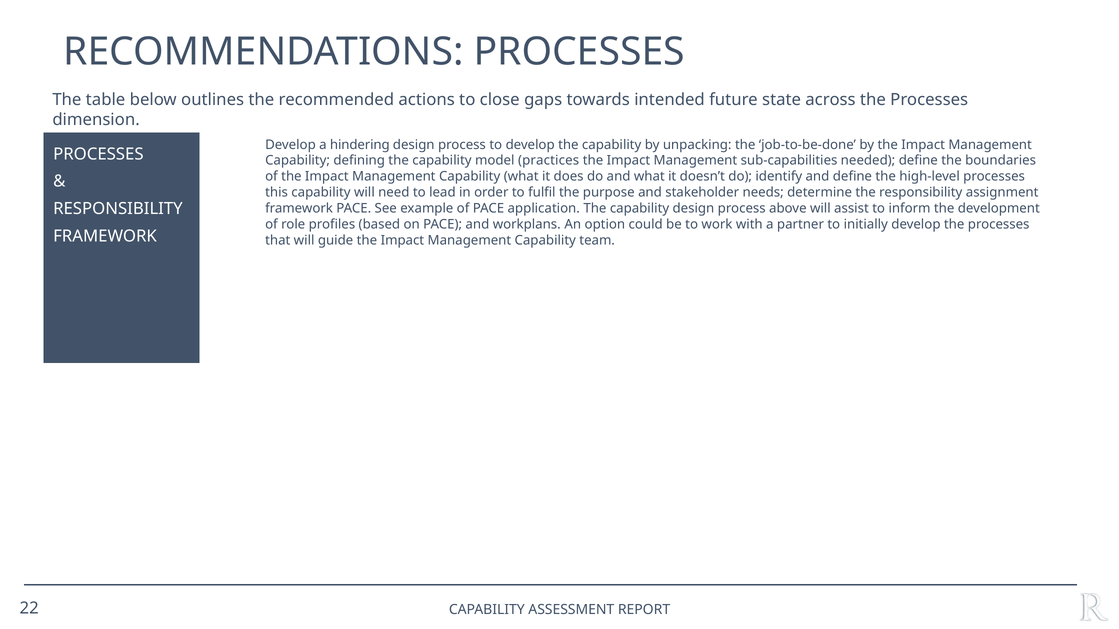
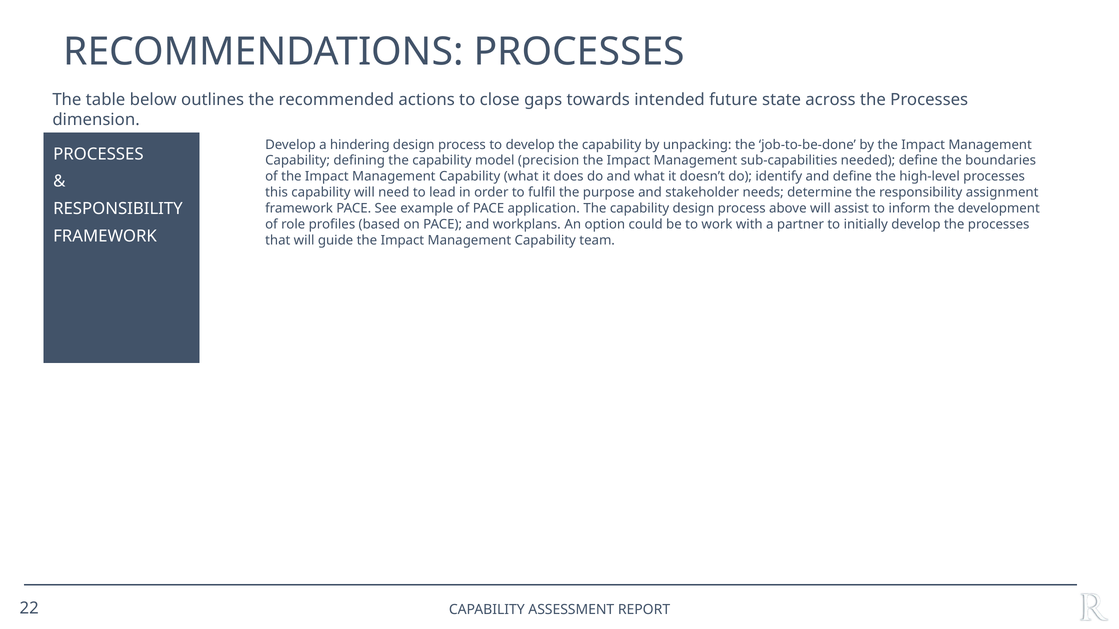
practices: practices -> precision (549, 161)
